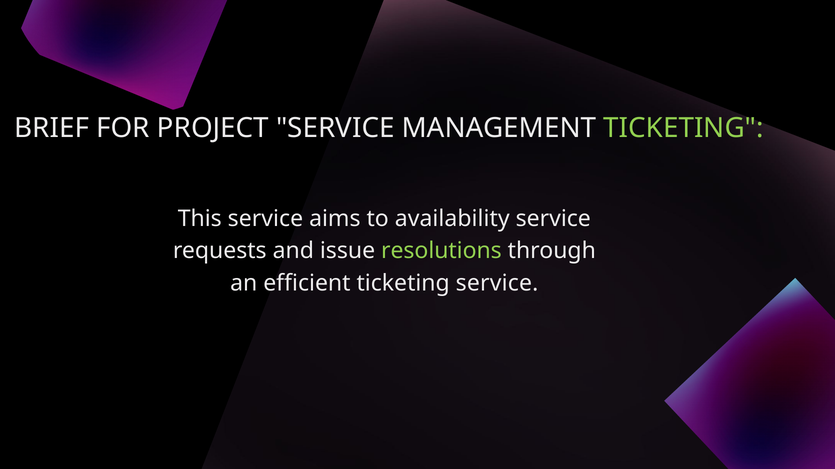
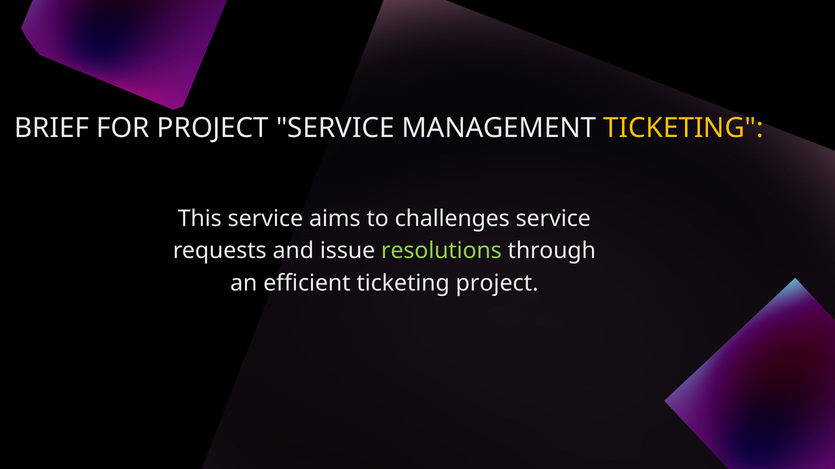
TICKETING colour: light green -> yellow (684, 128)
availability: availability -> challenges (452, 219)
ticketing service: service -> project (497, 284)
